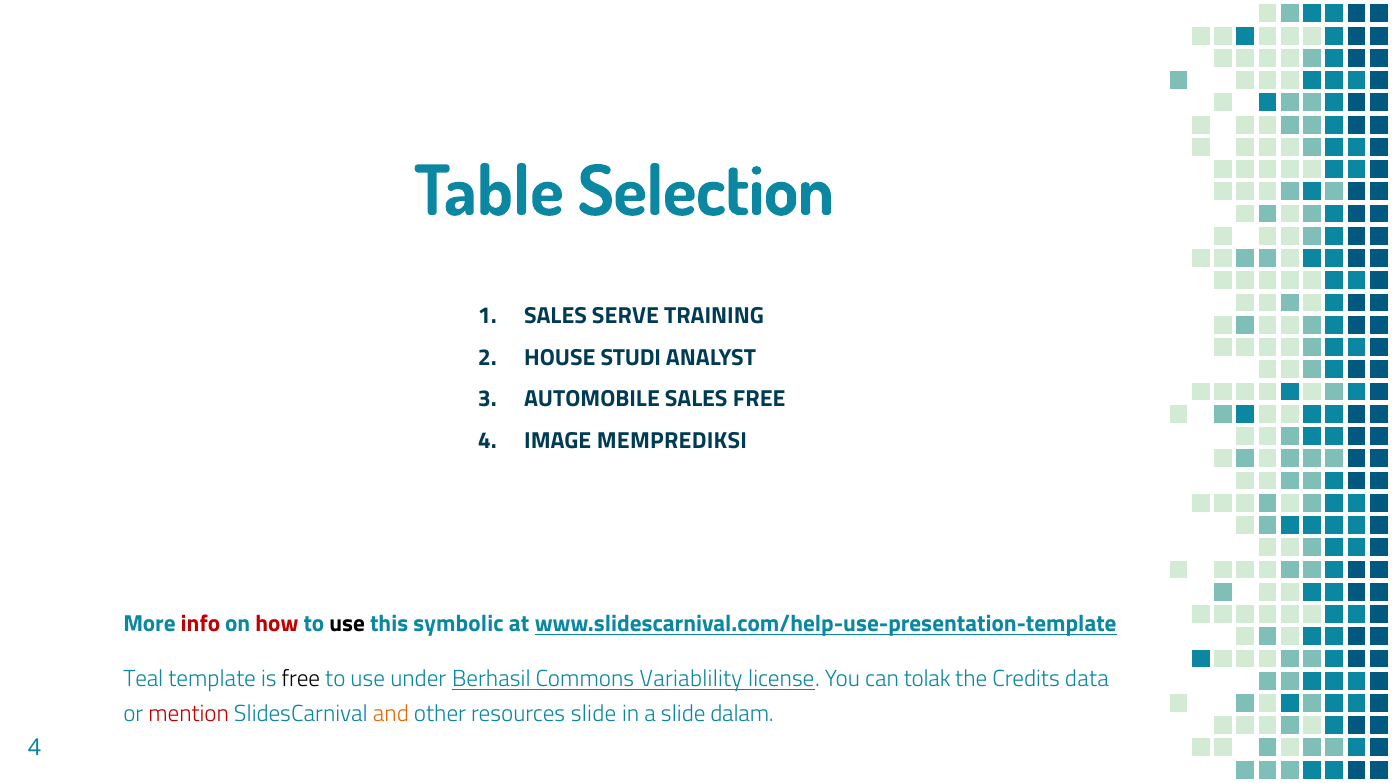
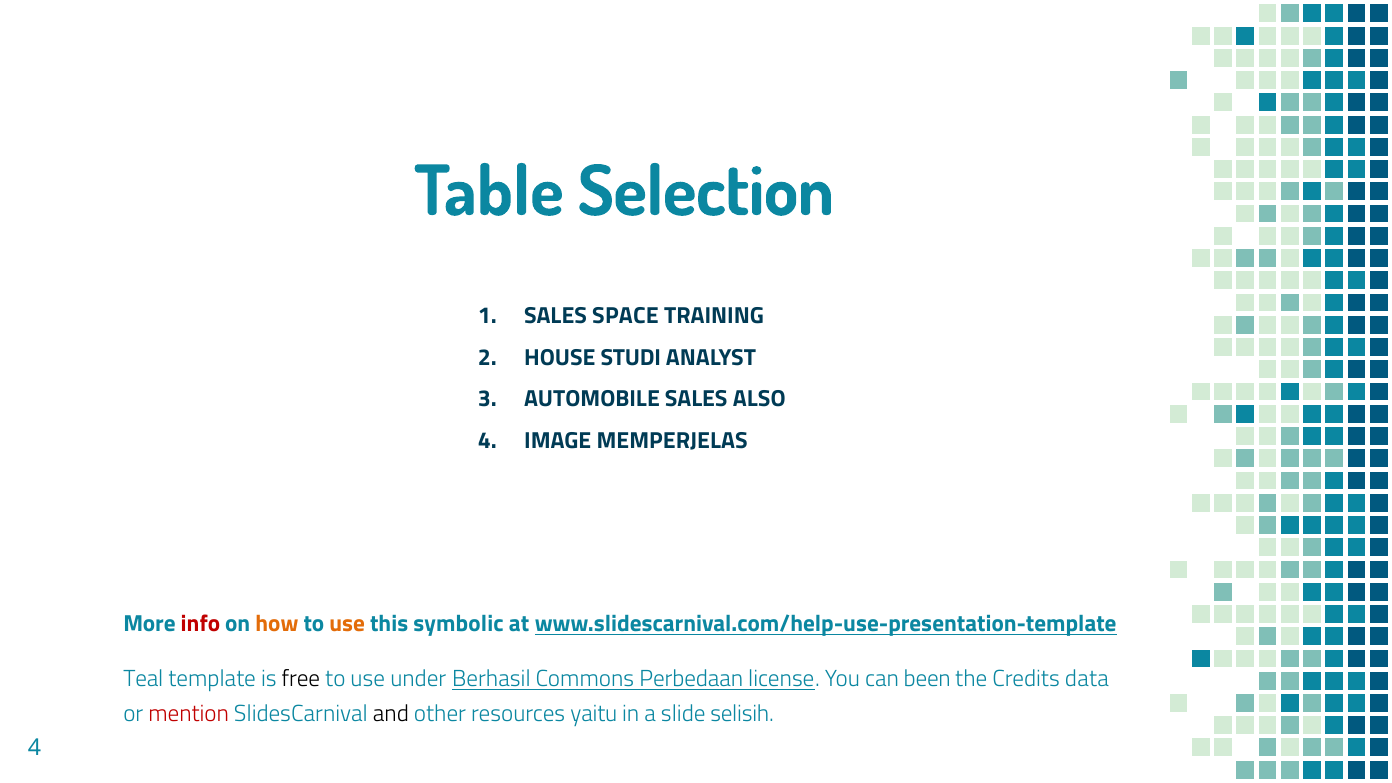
SERVE: SERVE -> SPACE (625, 316)
SALES FREE: FREE -> ALSO (759, 399)
MEMPREDIKSI: MEMPREDIKSI -> MEMPERJELAS (672, 441)
how colour: red -> orange (277, 624)
use colour: black -> orange (347, 624)
Variablility: Variablility -> Perbedaan (691, 679)
tolak: tolak -> been (927, 679)
and colour: orange -> black (391, 714)
resources slide: slide -> yaitu (594, 714)
dalam: dalam -> selisih (742, 714)
